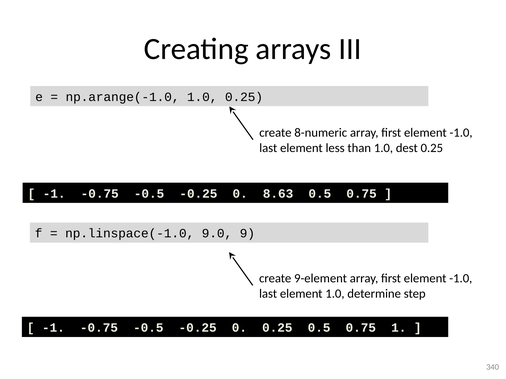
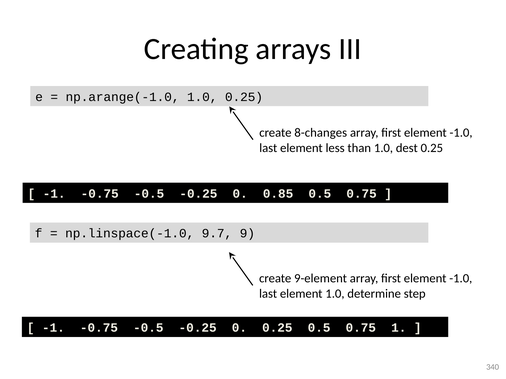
8-numeric: 8-numeric -> 8-changes (321, 133)
8.63: 8.63 -> 0.85 (278, 194)
9.0: 9.0 -> 9.7 (217, 234)
